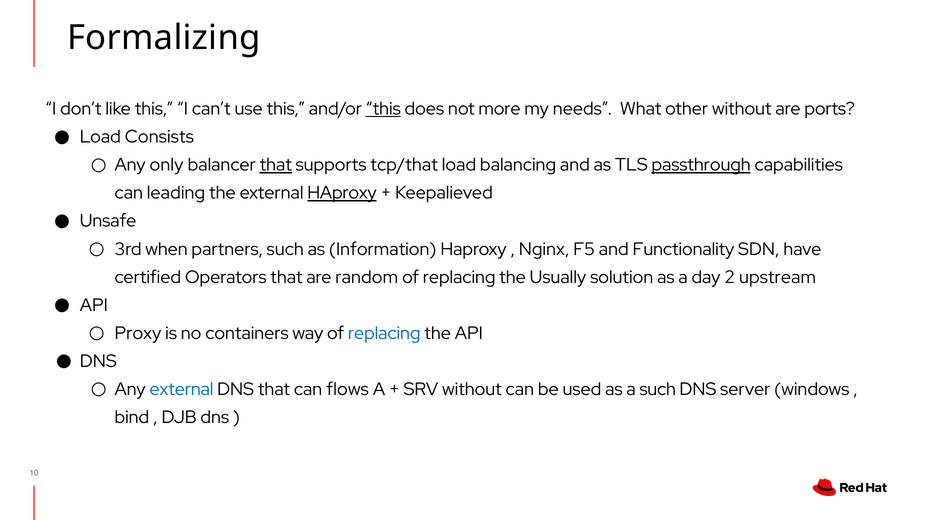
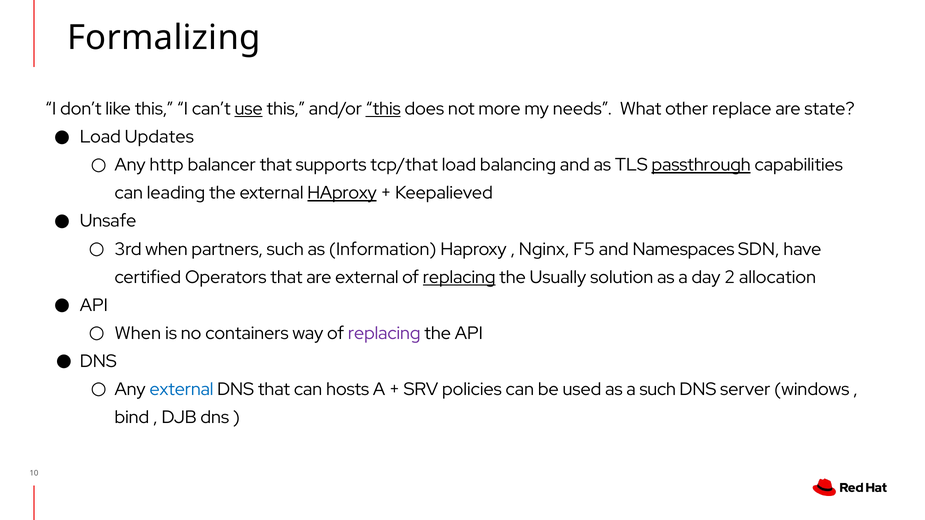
use underline: none -> present (249, 109)
other without: without -> replace (742, 109)
ports: ports -> state (830, 109)
Consists: Consists -> Updates (159, 137)
only: only -> http (167, 165)
that underline: present -> none (276, 165)
Functionality: Functionality -> Namespaces (683, 249)
are random: random -> external (367, 277)
replacing underline: none -> present (459, 277)
upstream: upstream -> allocation (778, 277)
Proxy: Proxy -> When (138, 333)
replacing colour: blue -> purple (384, 333)
flows: flows -> hosts (348, 389)
SRV without: without -> policies (472, 389)
